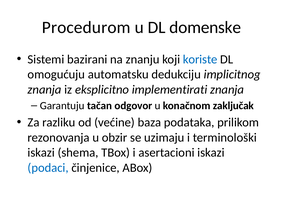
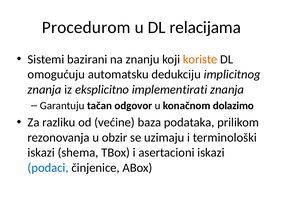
domenske: domenske -> relacijama (205, 27)
koriste colour: blue -> orange (200, 59)
zaključak: zaključak -> dolazimo (233, 106)
